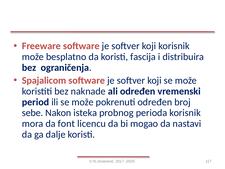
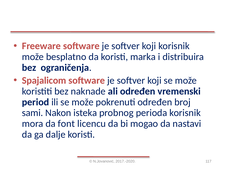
fascija: fascija -> marka (143, 57)
sebe: sebe -> sami (32, 113)
